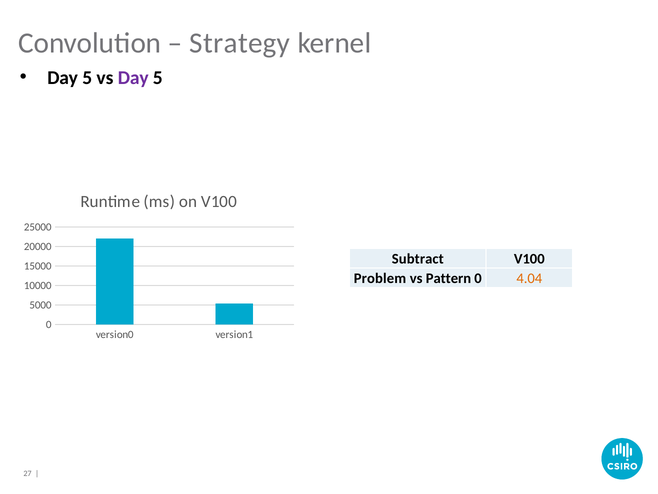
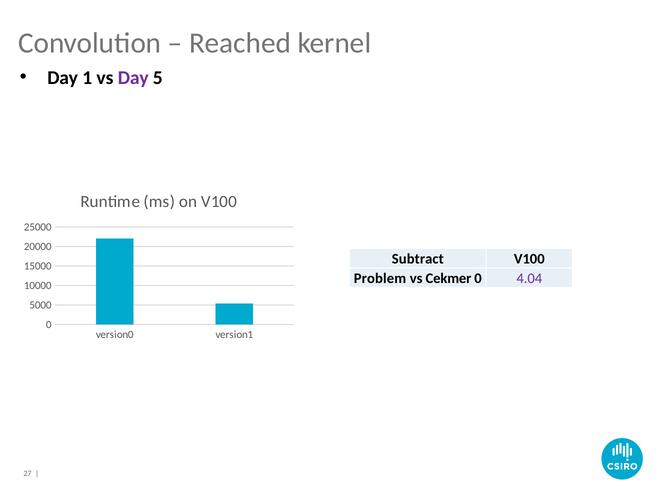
Strategy: Strategy -> Reached (240, 43)
5: 5 -> 1 (87, 78)
Pattern: Pattern -> Cekmer (448, 278)
4.04 colour: orange -> purple (529, 278)
